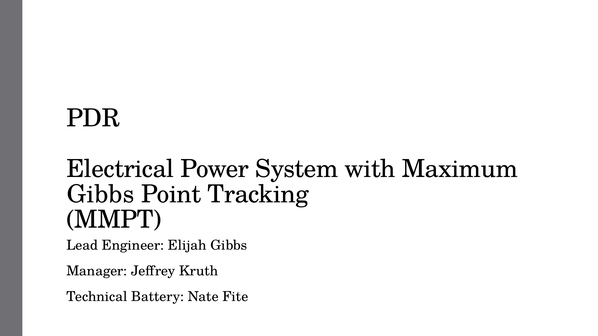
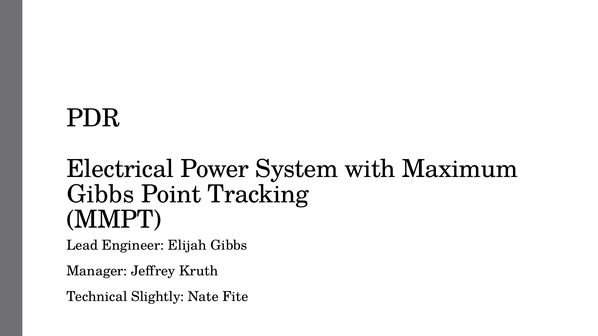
Battery: Battery -> Slightly (158, 297)
